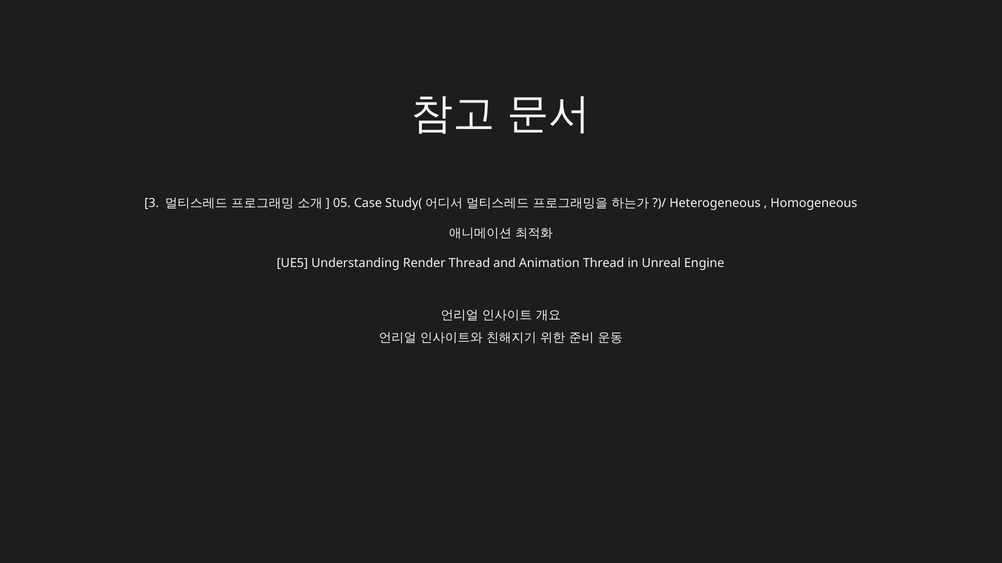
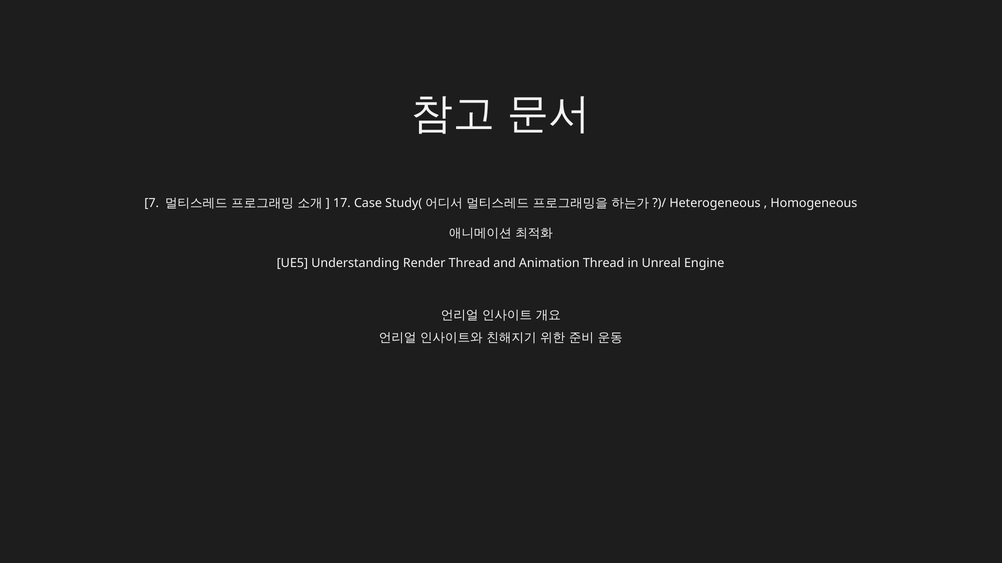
3: 3 -> 7 (152, 203)
05: 05 -> 17 (342, 203)
